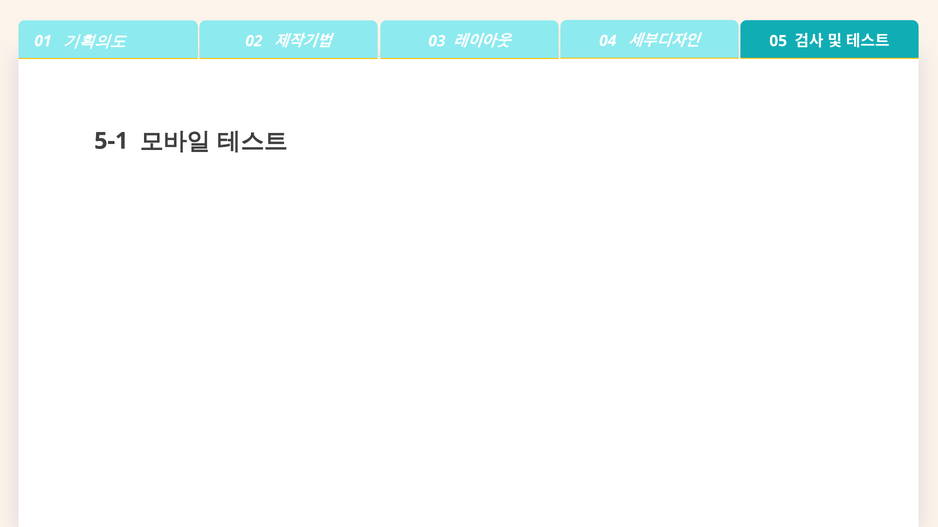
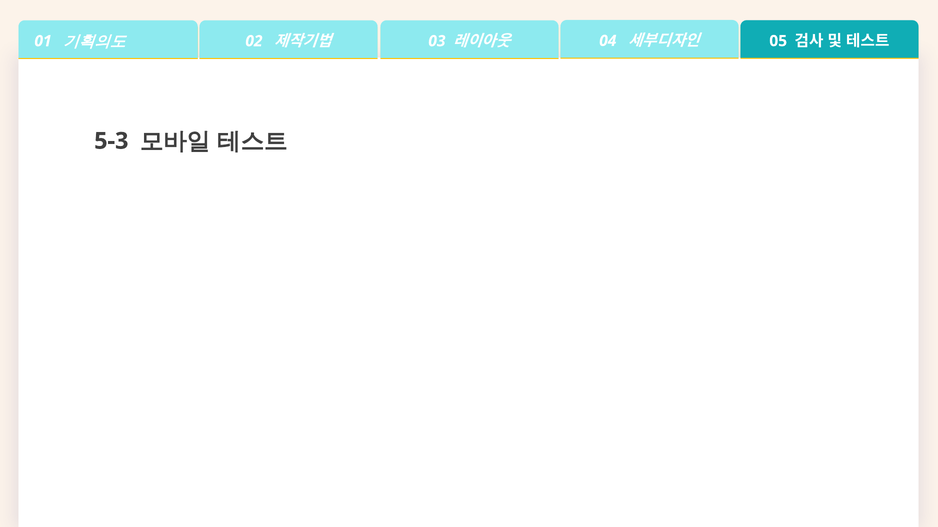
5-1: 5-1 -> 5-3 (111, 141)
